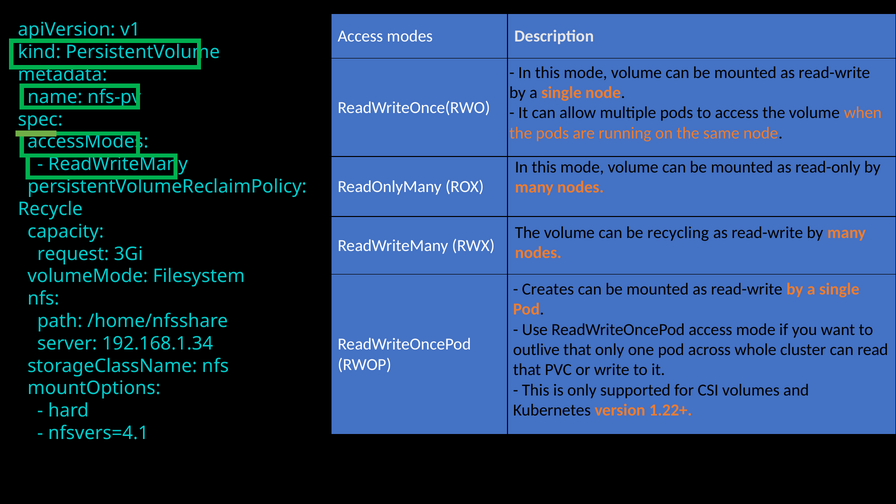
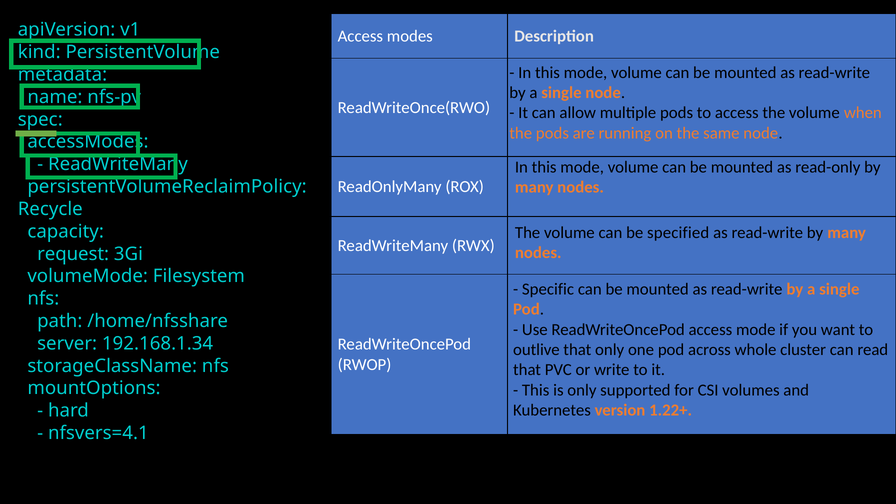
recycling: recycling -> specified (678, 233)
Creates: Creates -> Specific (548, 289)
